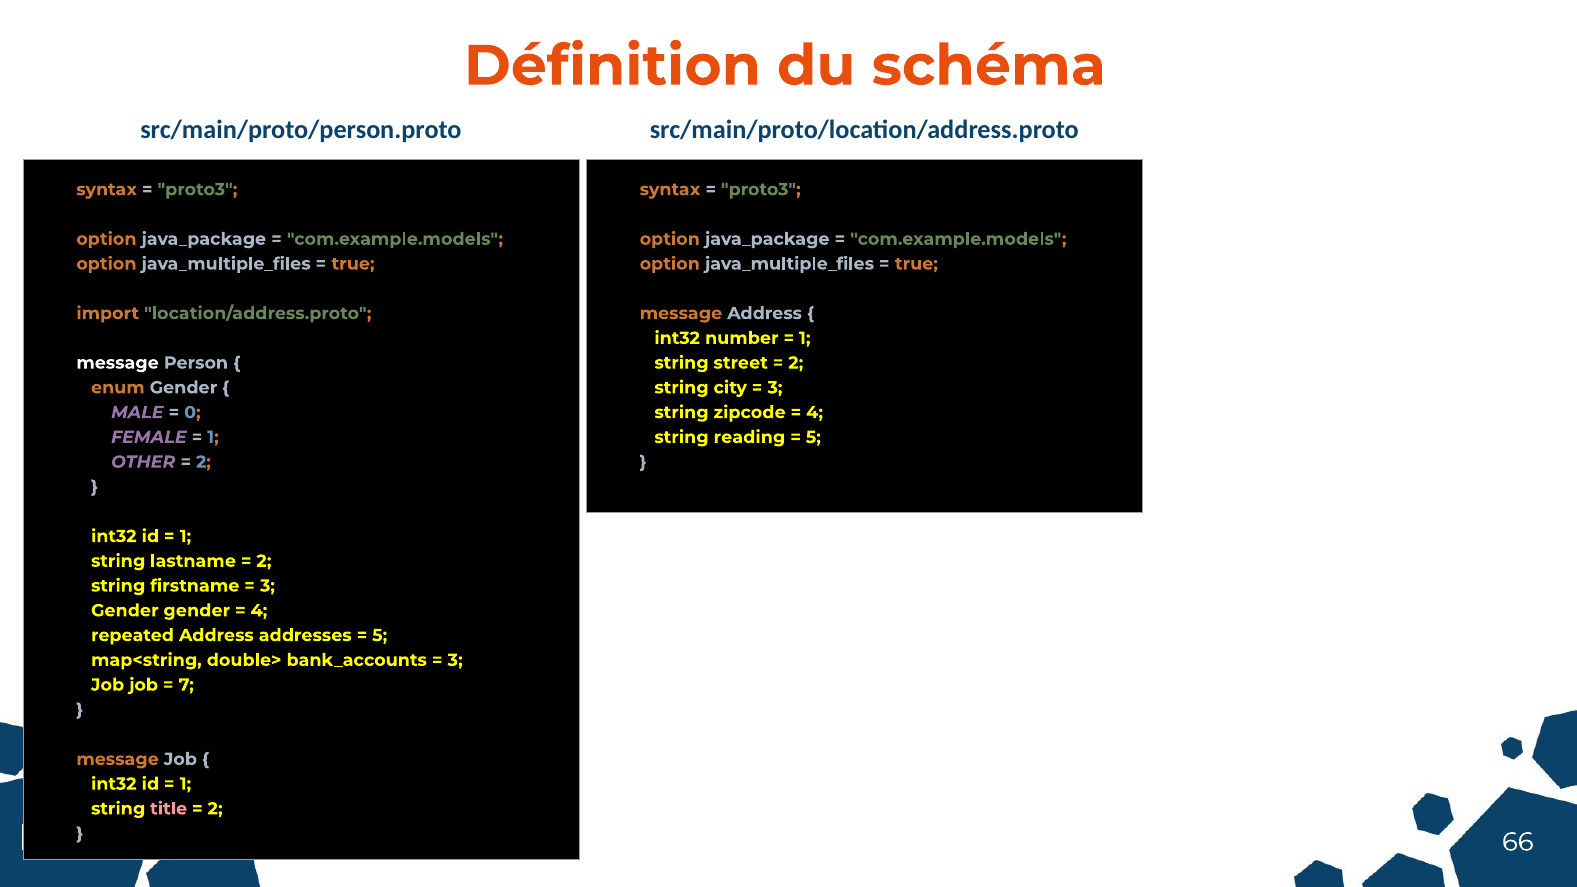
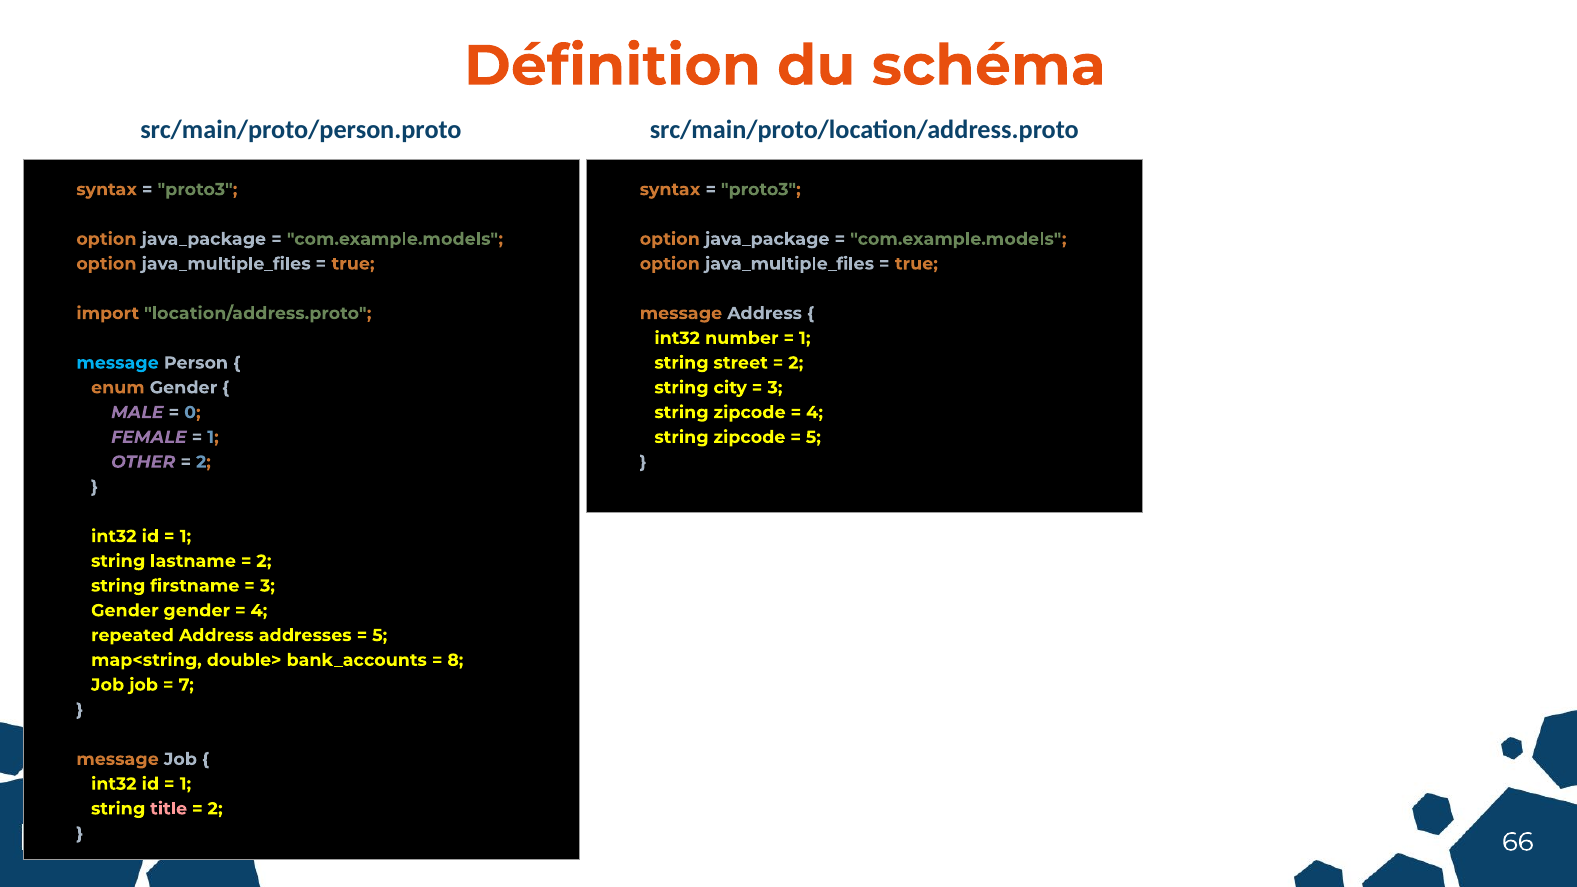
message colour: white -> light blue (118, 363)
reading: reading -> zipcode (749, 437)
3: 3 -> 8 (455, 660)
